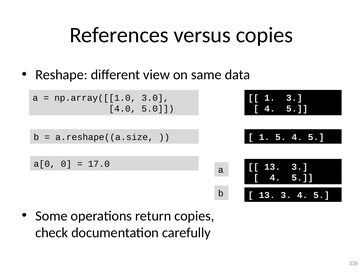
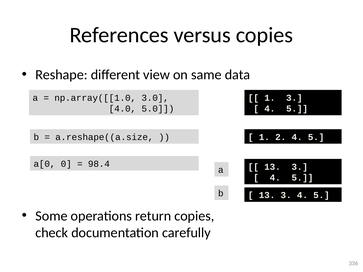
1 5: 5 -> 2 (281, 137)
17.0: 17.0 -> 98.4 (99, 164)
